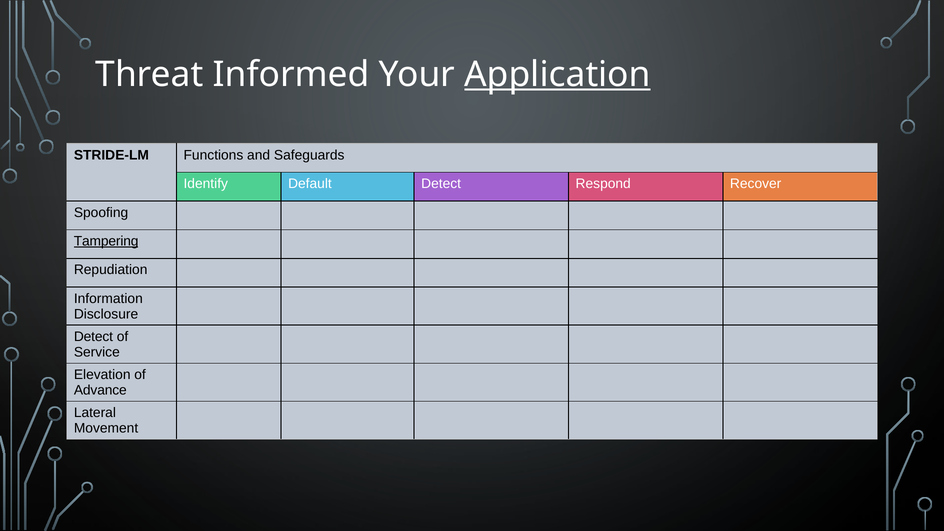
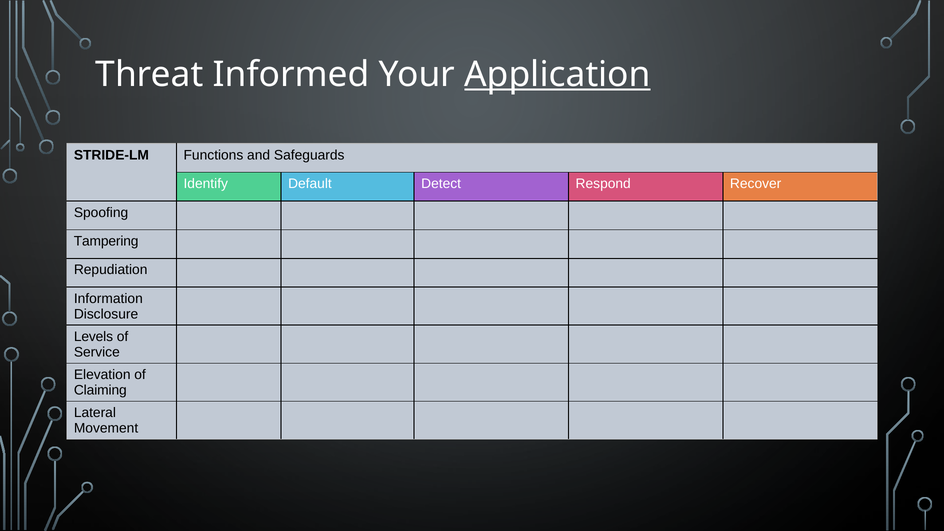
Tampering underline: present -> none (106, 241)
Detect: Detect -> Levels (93, 337)
Advance: Advance -> Claiming (100, 390)
